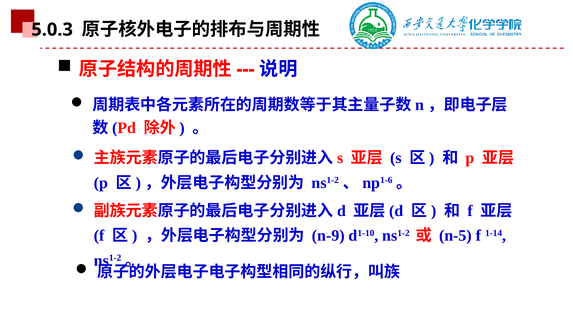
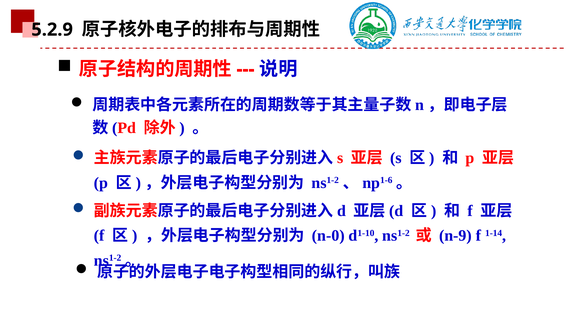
5.0.3: 5.0.3 -> 5.2.9 (52, 30)
n-9: n-9 -> n-0 (328, 236)
n-5: n-5 -> n-9 (455, 236)
